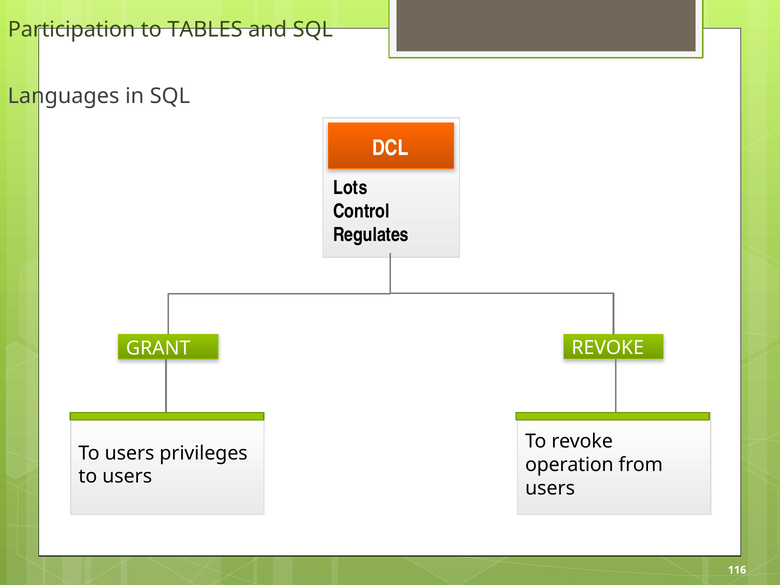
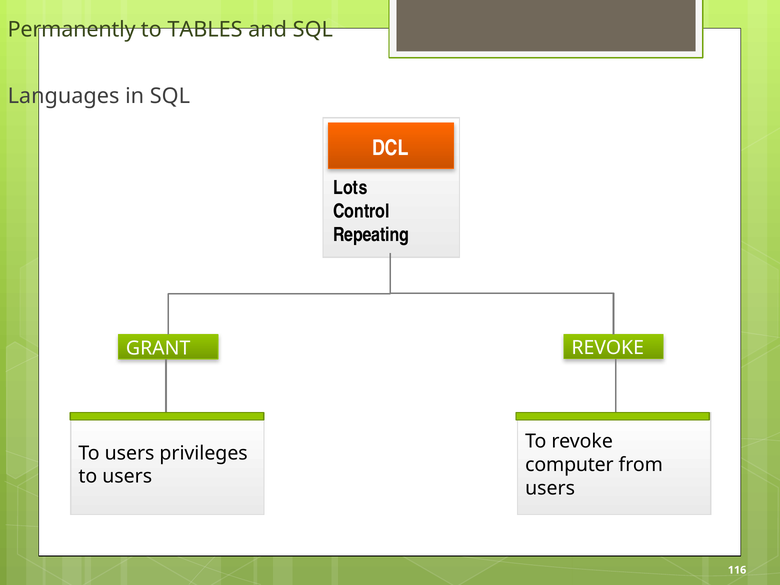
Participation: Participation -> Permanently (72, 30)
Regulates: Regulates -> Repeating (371, 235)
operation: operation -> computer (569, 465)
